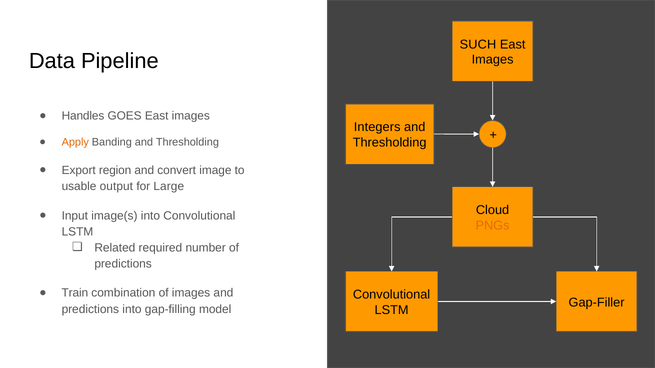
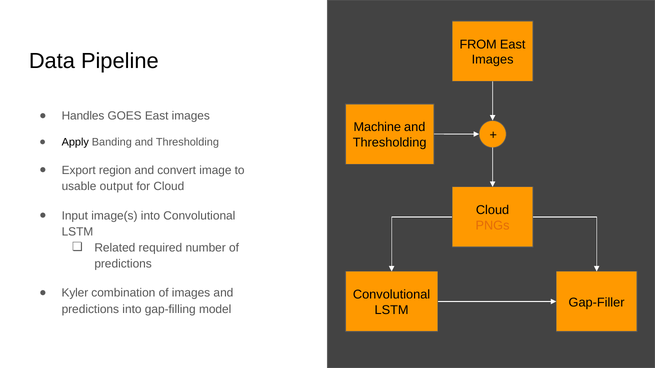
SUCH: SUCH -> FROM (478, 44)
Integers: Integers -> Machine (377, 127)
Apply colour: orange -> black (75, 143)
for Large: Large -> Cloud (169, 187)
Train: Train -> Kyler (75, 293)
